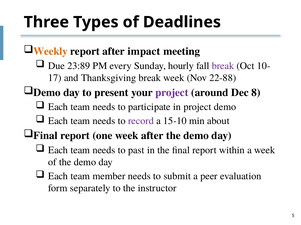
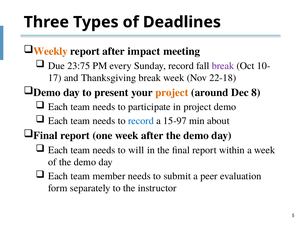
23:89: 23:89 -> 23:75 (79, 66)
Sunday hourly: hourly -> record (181, 66)
22-88: 22-88 -> 22-18 (223, 78)
project colour: purple -> orange (172, 93)
record colour: purple -> blue (141, 121)
15-10: 15-10 -> 15-97 (175, 121)
past: past -> will (136, 151)
